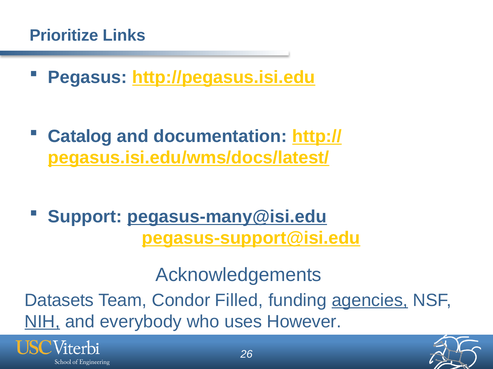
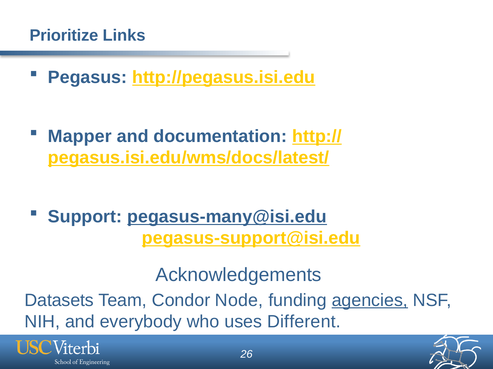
Catalog: Catalog -> Mapper (80, 137)
Filled: Filled -> Node (239, 301)
NIH underline: present -> none (42, 322)
However: However -> Different (304, 322)
